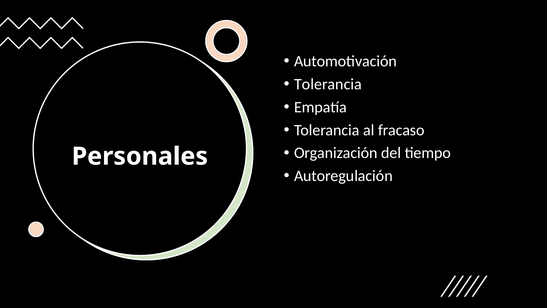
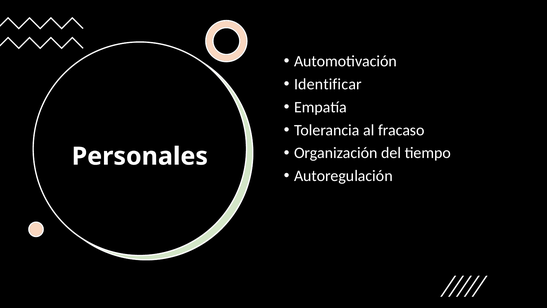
Tolerancia: Tolerancia -> Identificar (328, 84)
